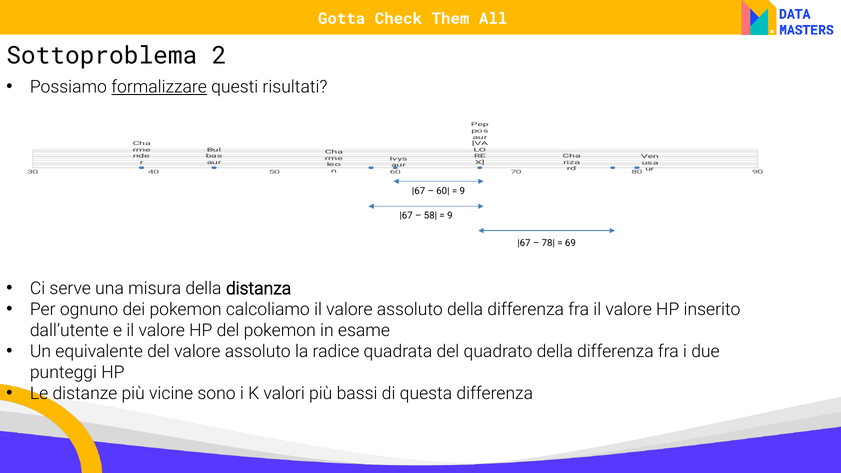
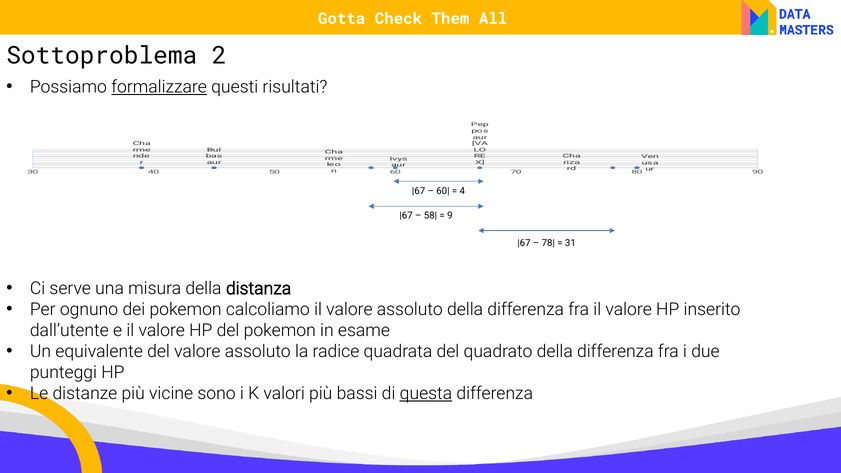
9: 9 -> 4 (462, 191)
69: 69 -> 31 (570, 243)
questa underline: none -> present (426, 394)
